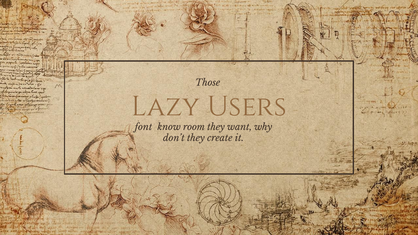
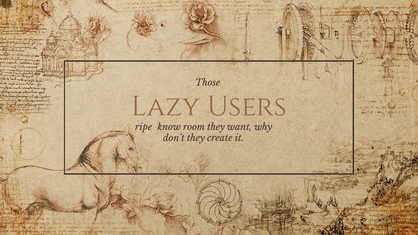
font: font -> ripe (144, 127)
